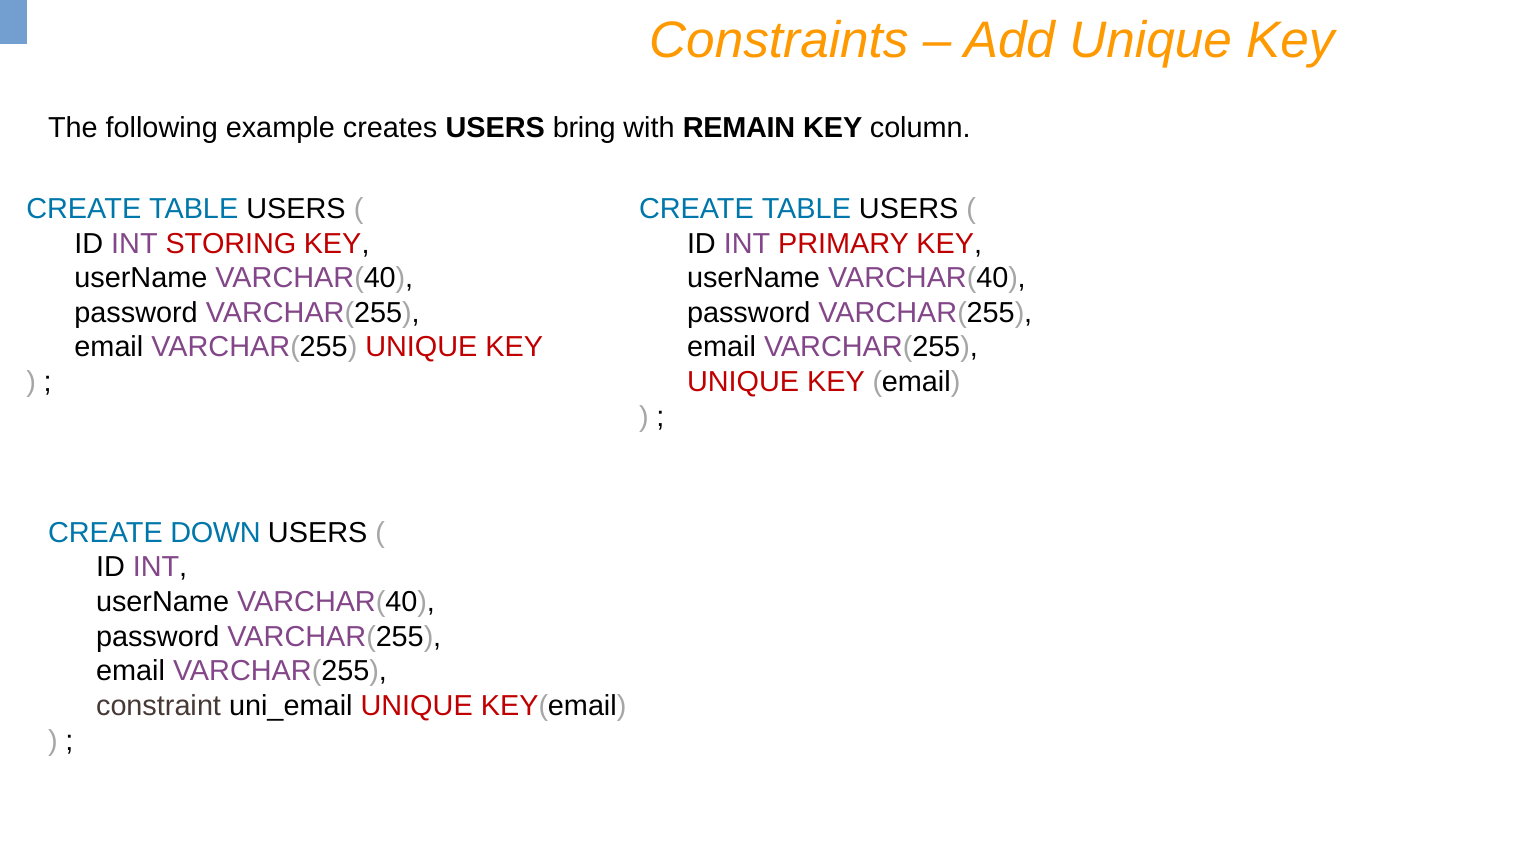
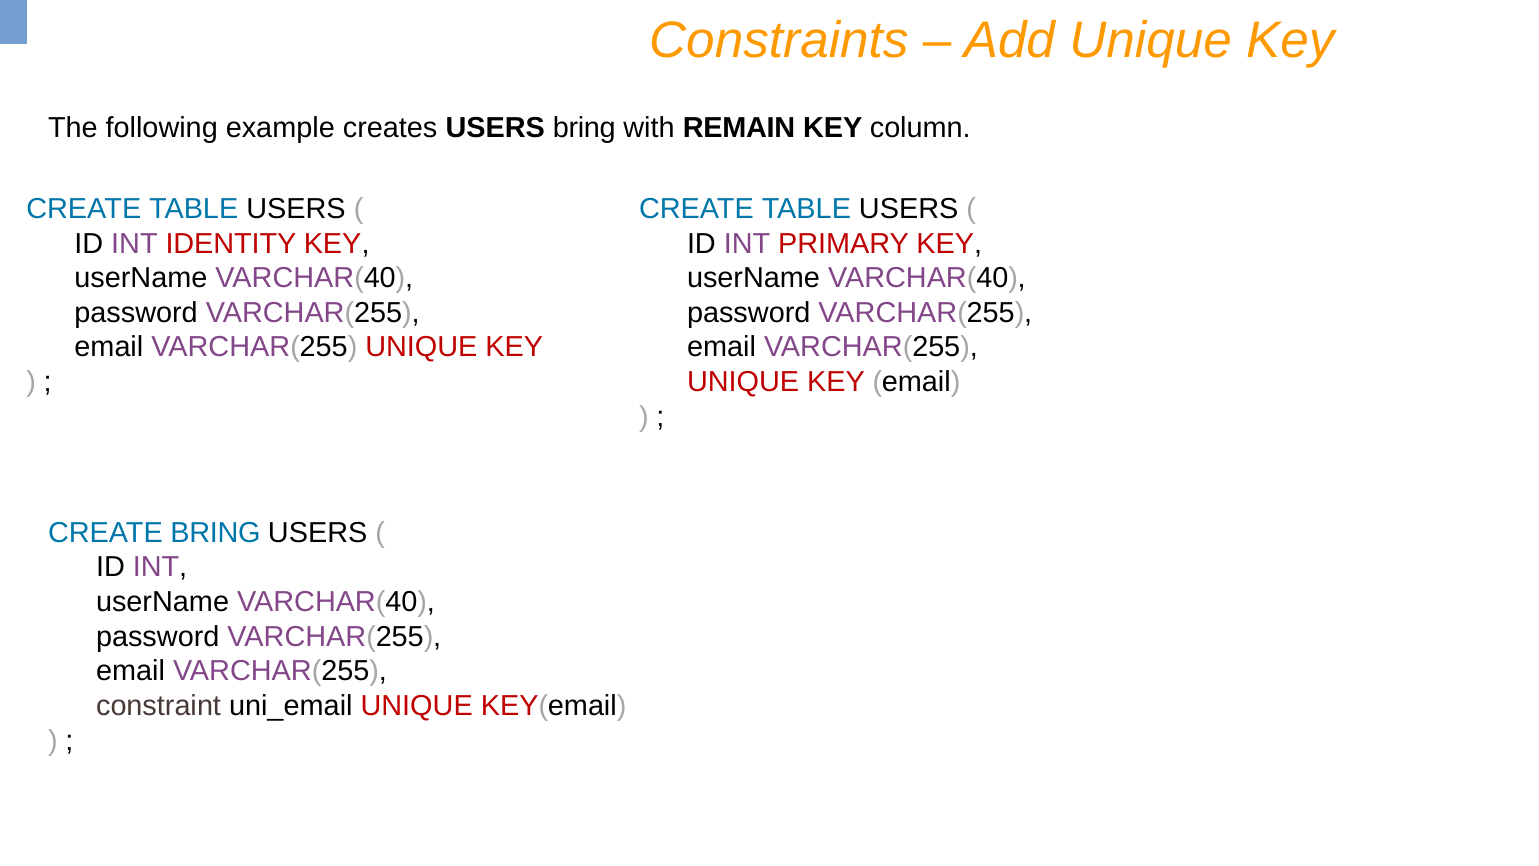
STORING: STORING -> IDENTITY (231, 243)
CREATE DOWN: DOWN -> BRING (216, 532)
